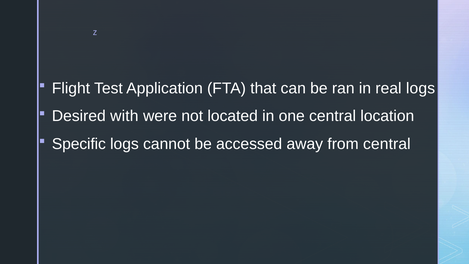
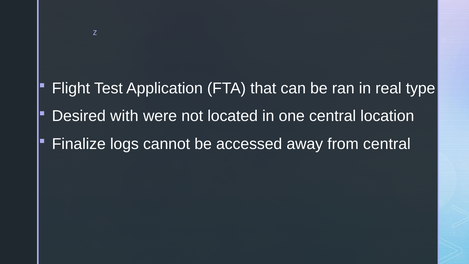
real logs: logs -> type (421, 88)
Specific: Specific -> Finalize (79, 144)
